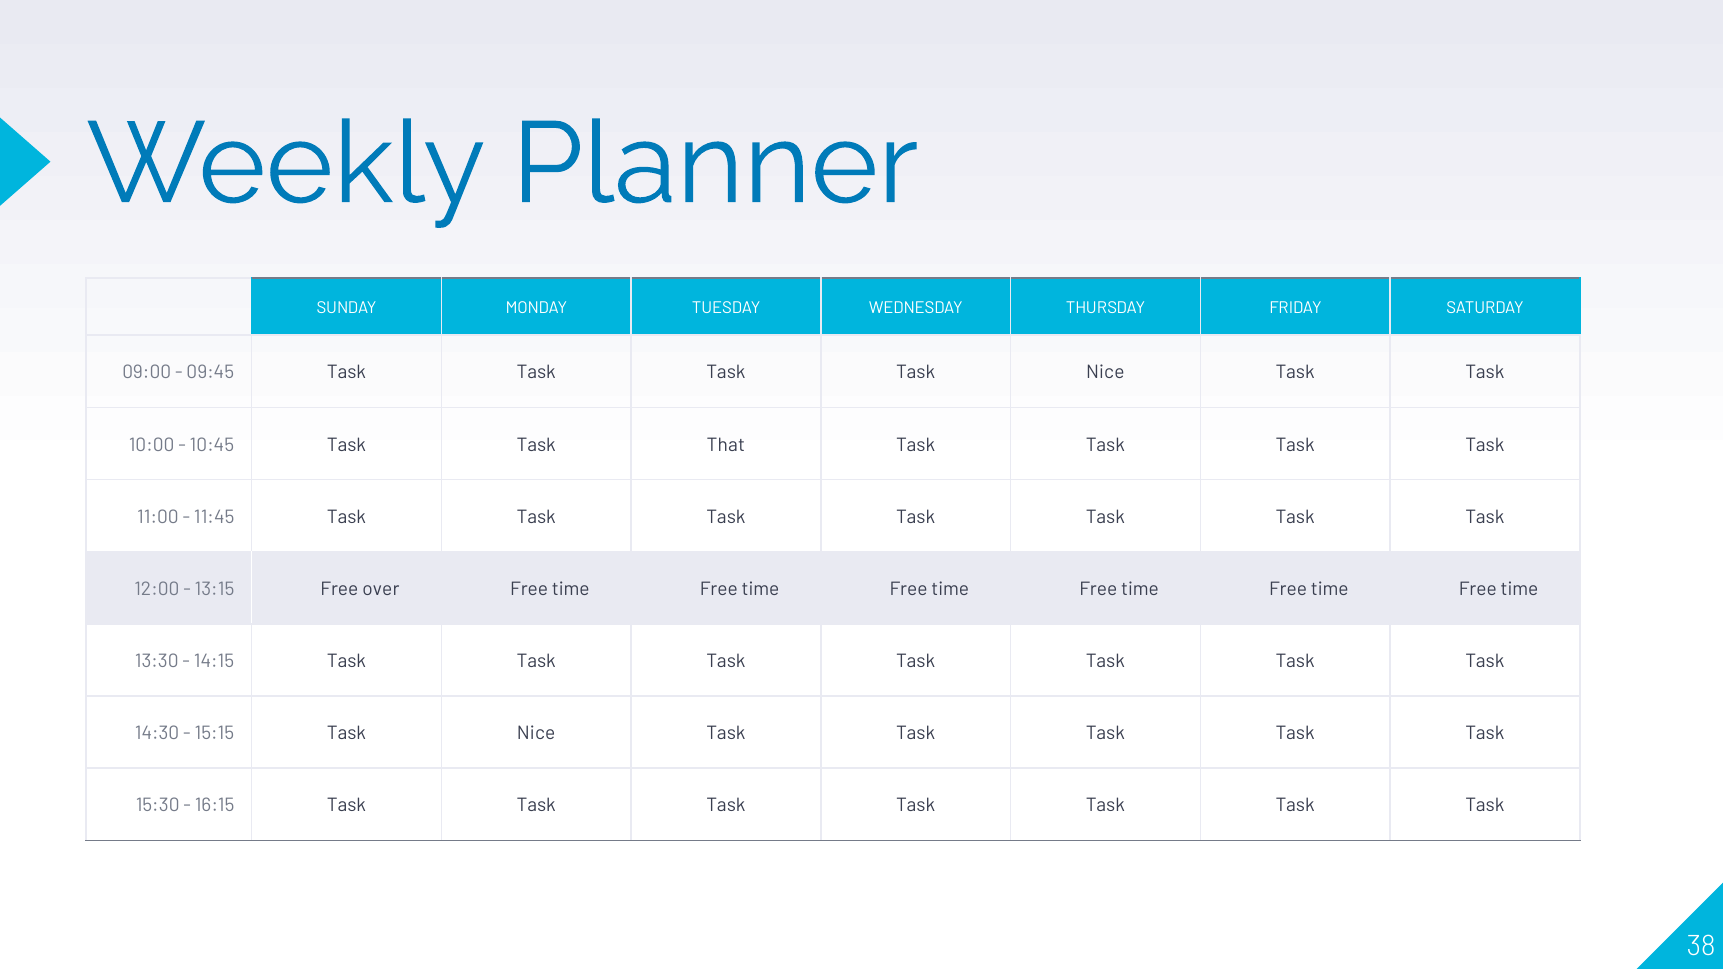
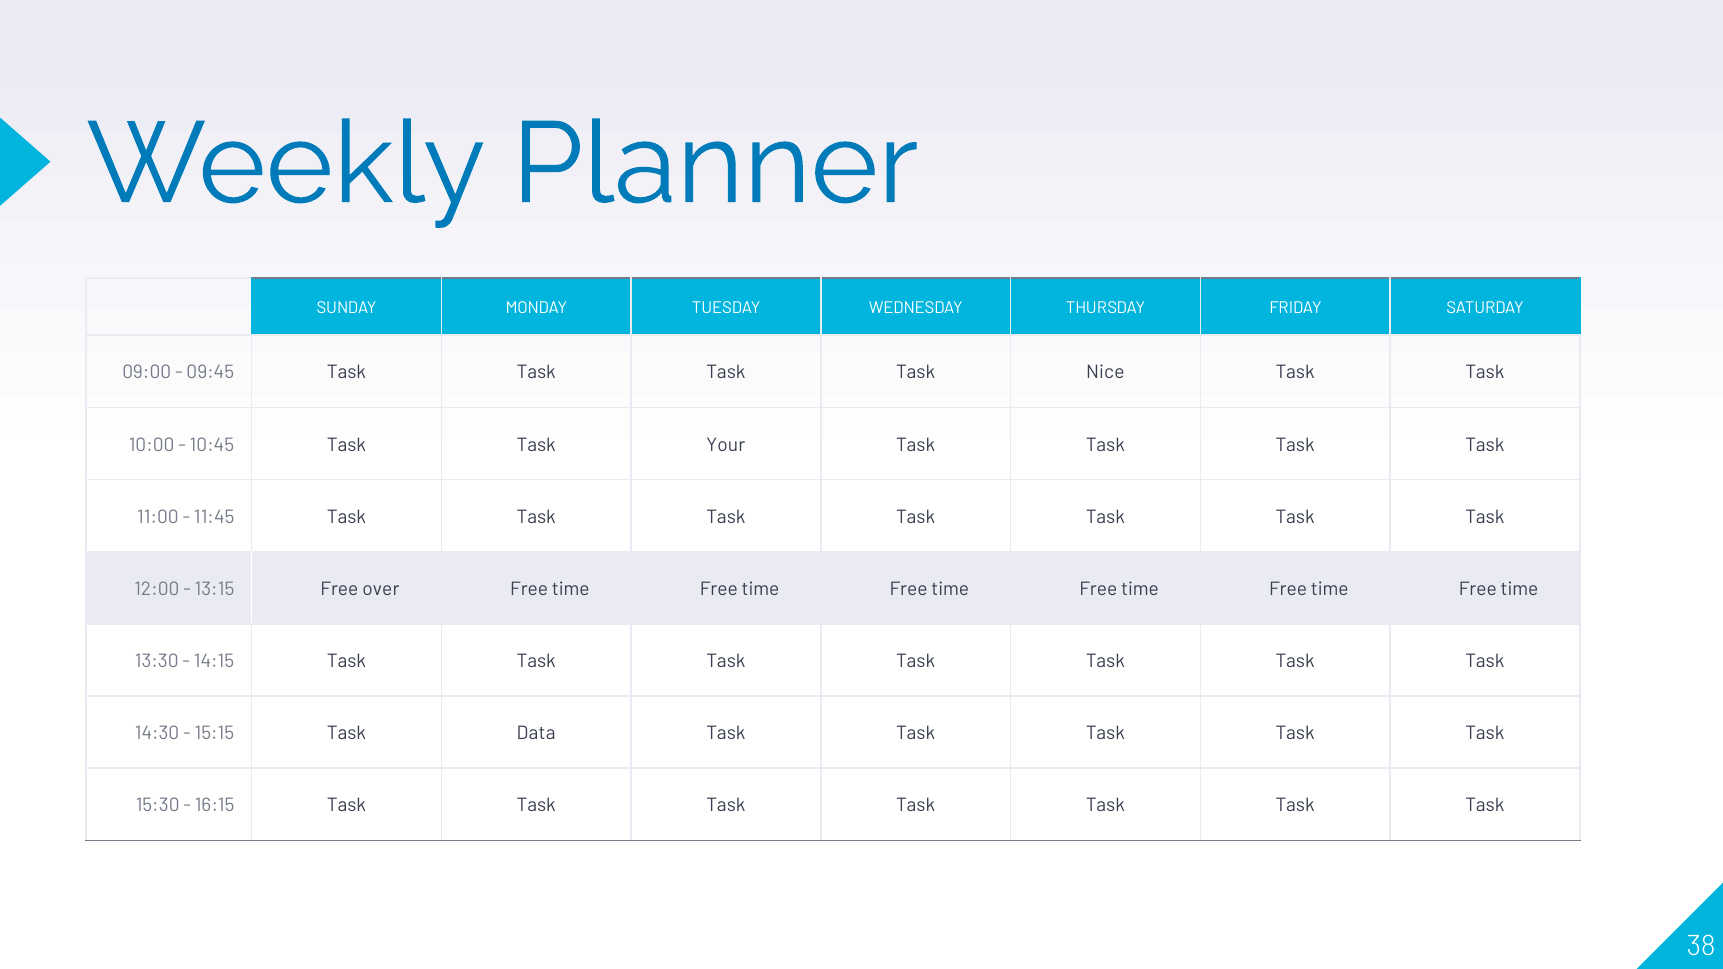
That: That -> Your (726, 445)
15:15 Task Nice: Nice -> Data (536, 734)
